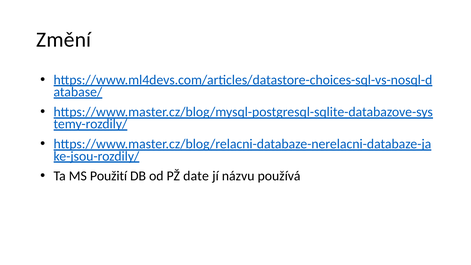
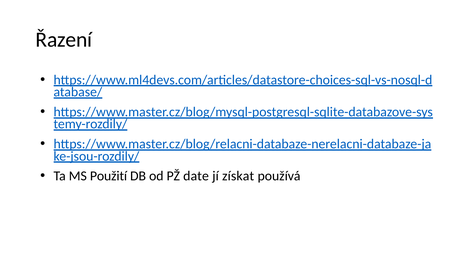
Změní: Změní -> Řazení (64, 40)
názvu: názvu -> získat (238, 176)
